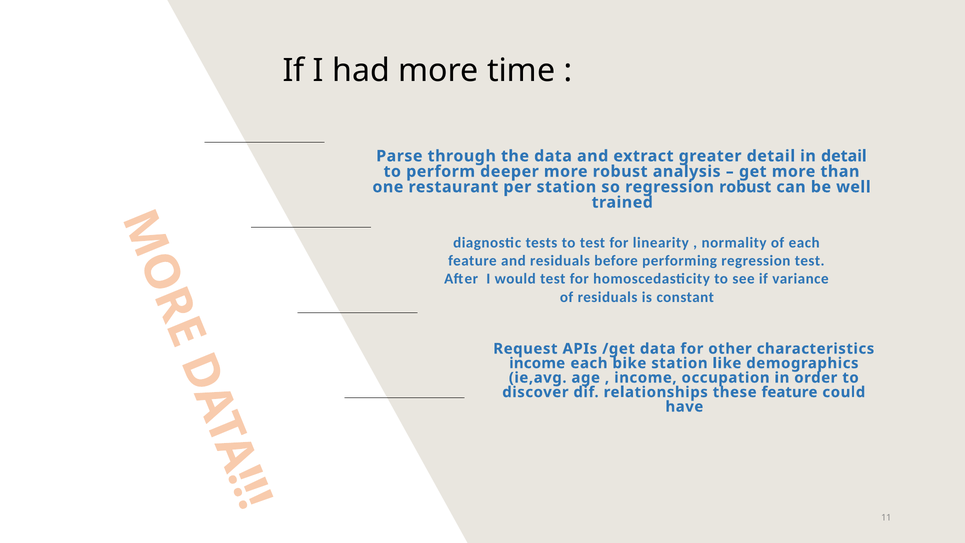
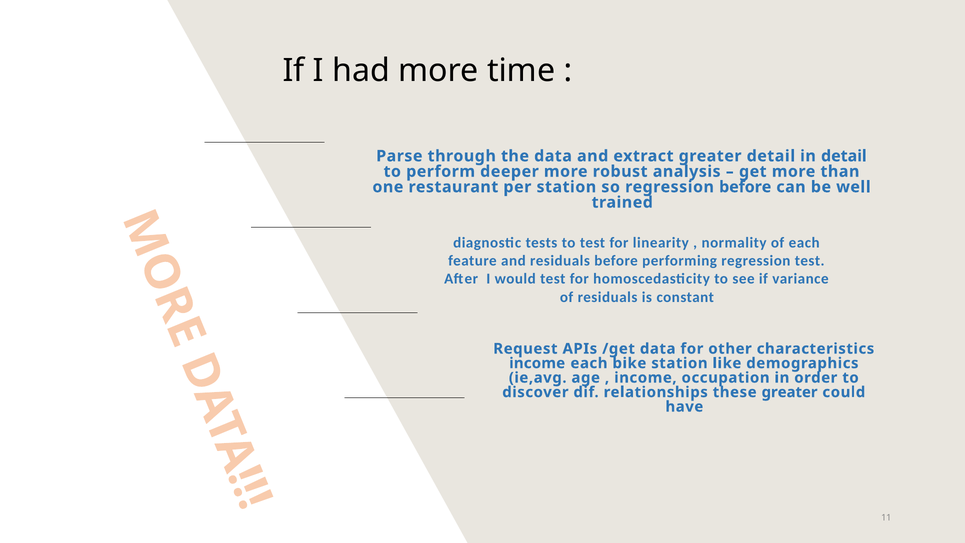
regression robust: robust -> before (745, 187)
these feature: feature -> greater (790, 392)
